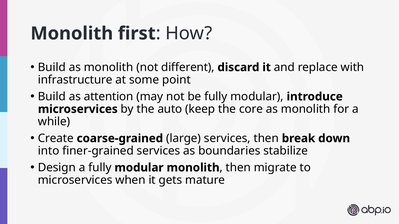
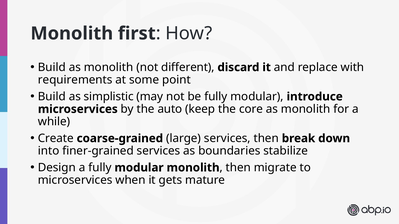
infrastructure: infrastructure -> requirements (75, 80)
attention: attention -> simplistic (109, 97)
